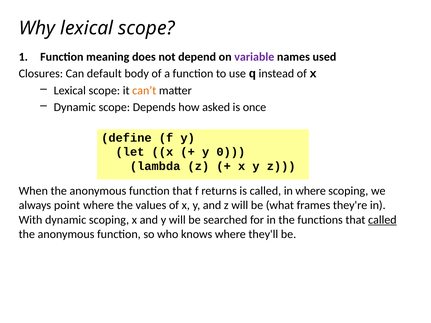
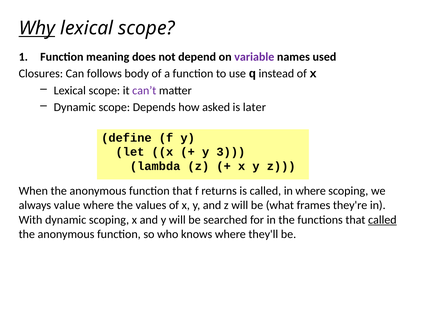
Why underline: none -> present (37, 28)
default: default -> follows (104, 74)
can’t colour: orange -> purple (144, 90)
once: once -> later (254, 107)
0: 0 -> 3 (231, 152)
point: point -> value (67, 206)
